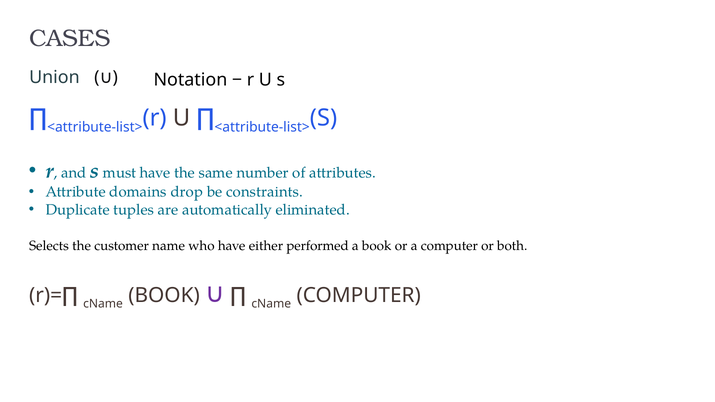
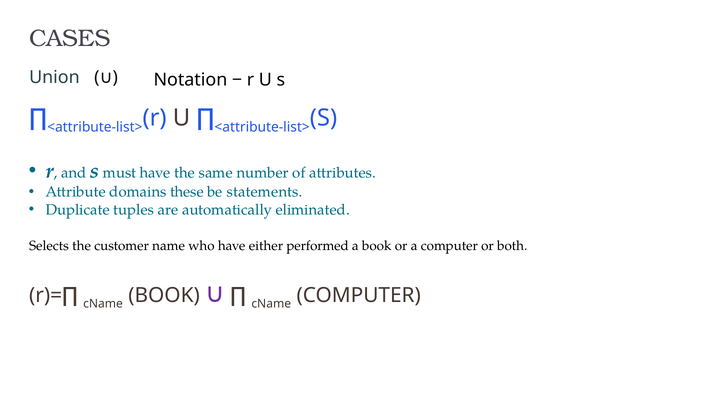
drop: drop -> these (187, 192)
constraints: constraints -> statements (265, 192)
